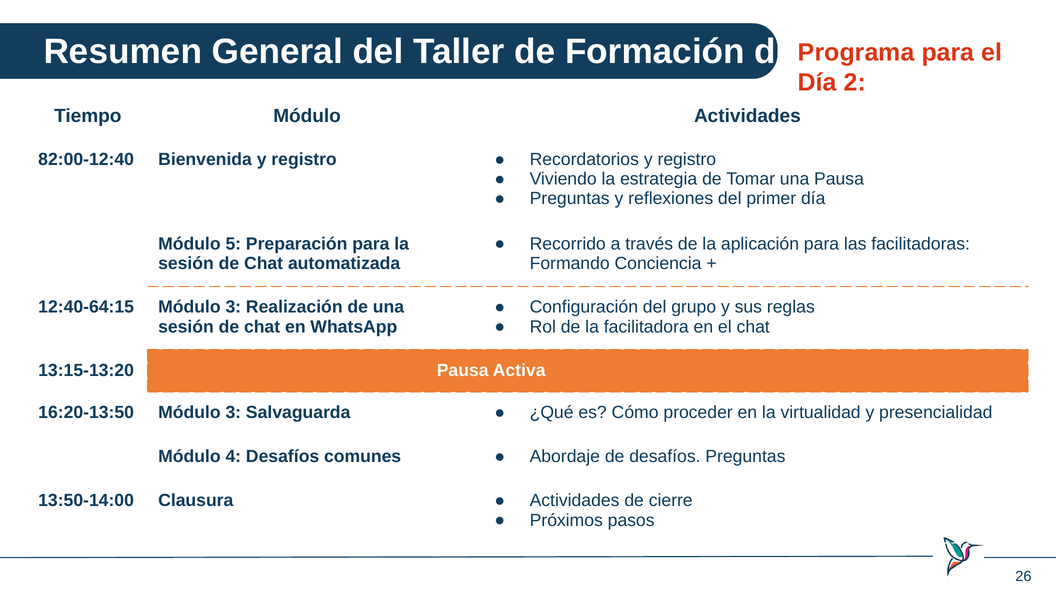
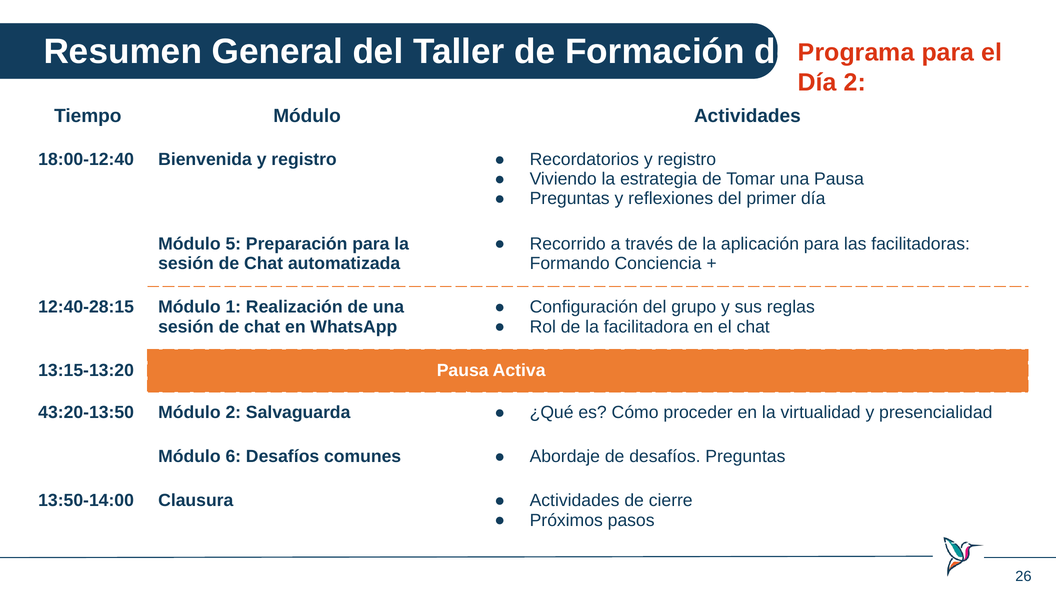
82:00-12:40: 82:00-12:40 -> 18:00-12:40 (86, 159)
12:40-64:15: 12:40-64:15 -> 12:40-28:15 (86, 307)
3: 3 -> 1 (233, 307)
16:20-13:50: 16:20-13:50 -> 43:20-13:50 (86, 413)
3: 3 -> 2 (233, 413)
4: 4 -> 6 (233, 457)
